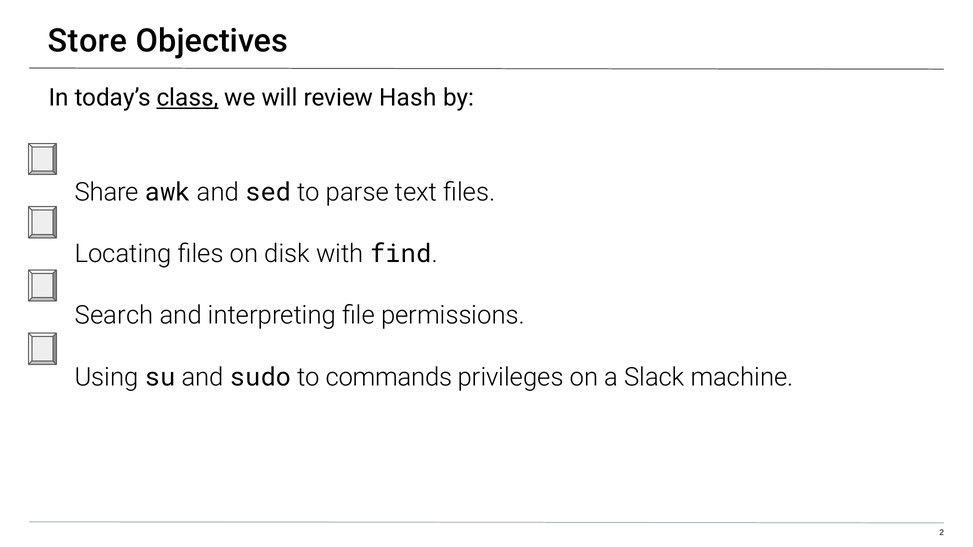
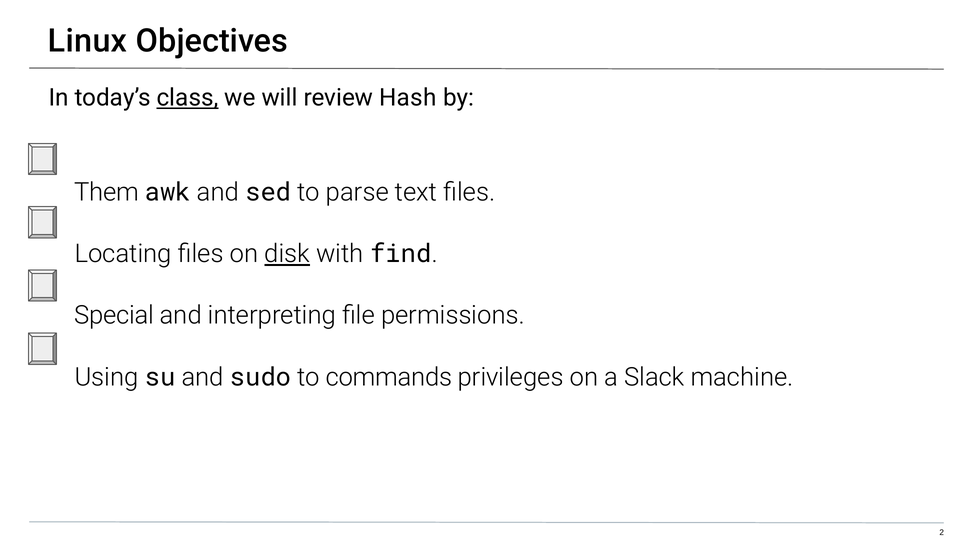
Store: Store -> Linux (87, 41)
Share: Share -> Them (107, 193)
disk underline: none -> present (287, 254)
Search: Search -> Special (114, 316)
